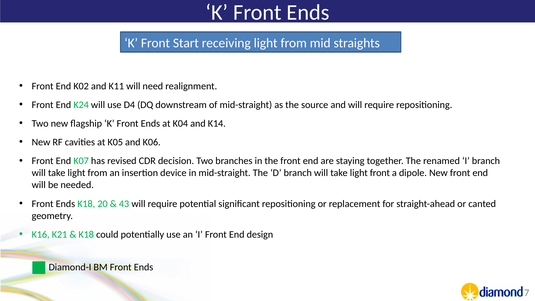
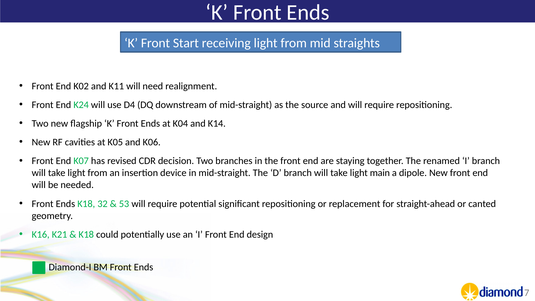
light front: front -> main (380, 173)
20: 20 -> 32 (103, 204)
43: 43 -> 53 (124, 204)
